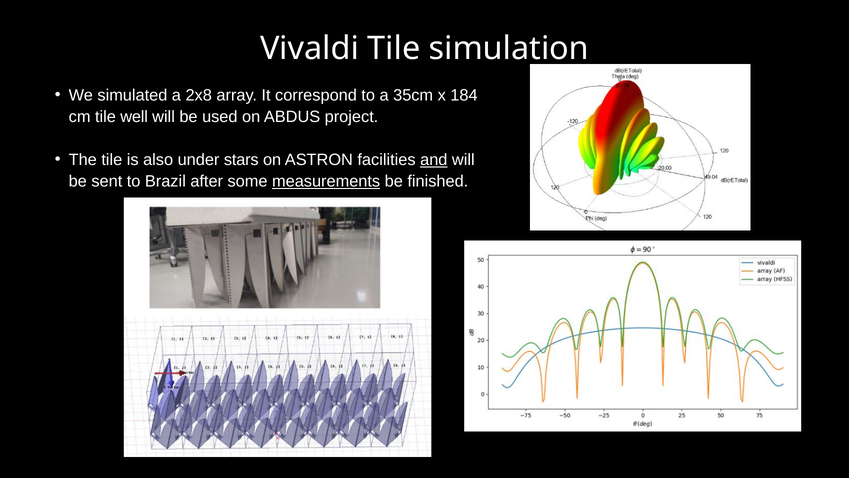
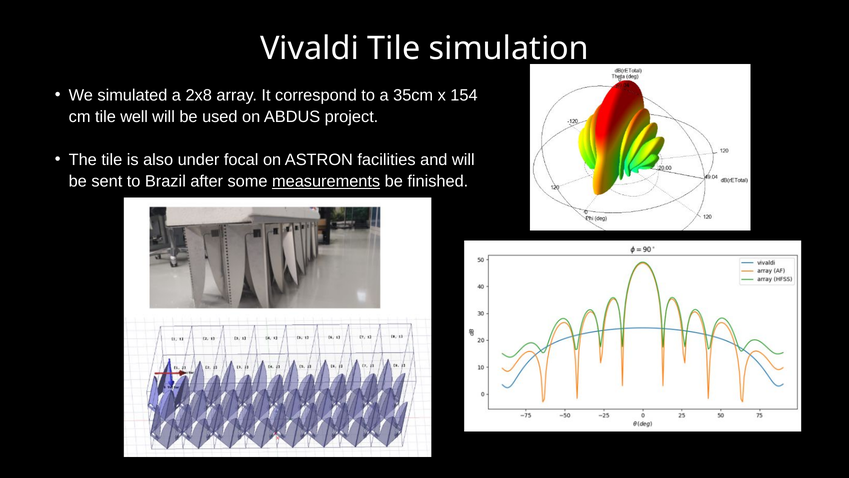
184: 184 -> 154 (464, 95)
stars: stars -> focal (241, 160)
and underline: present -> none (434, 160)
